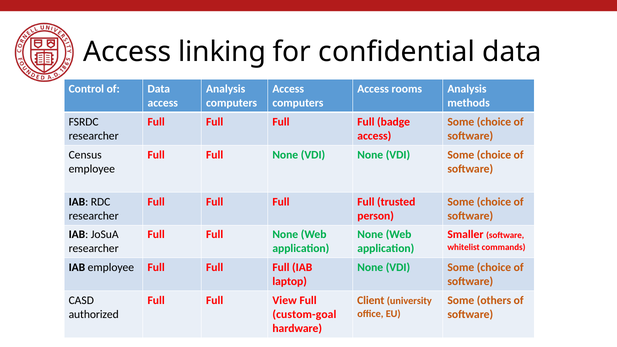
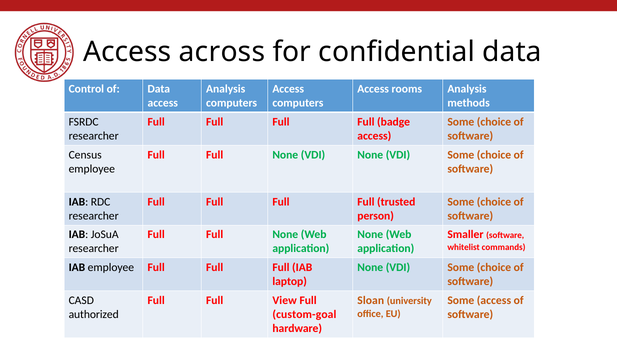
linking: linking -> across (222, 52)
Client: Client -> Sloan (371, 300)
Some others: others -> access (494, 300)
